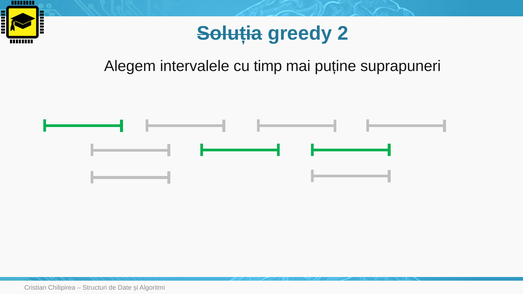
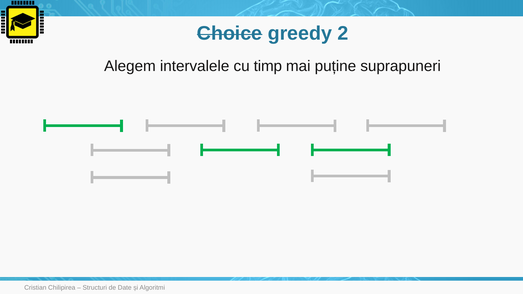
Soluția: Soluția -> Choice (230, 33)
